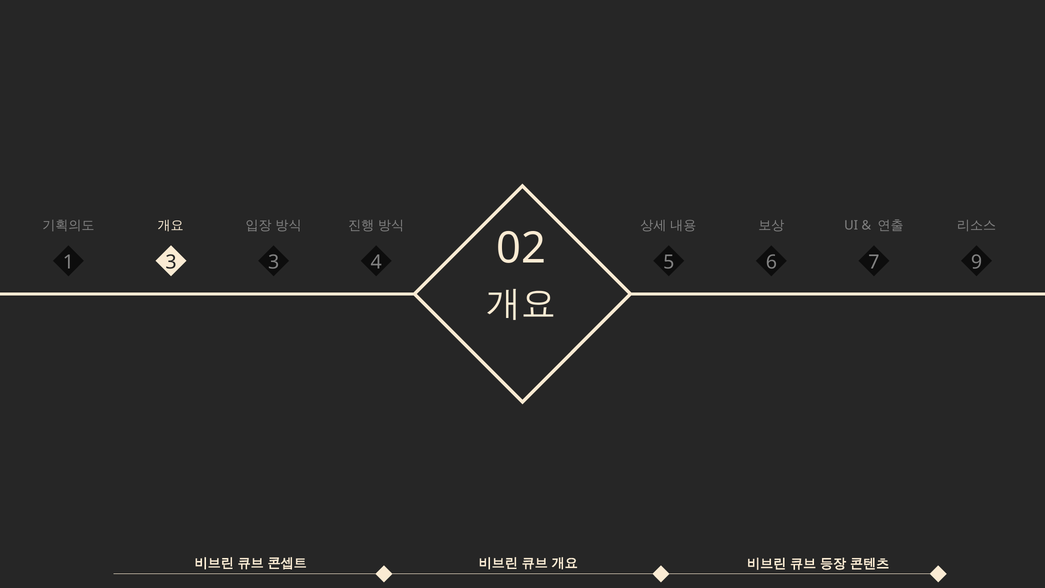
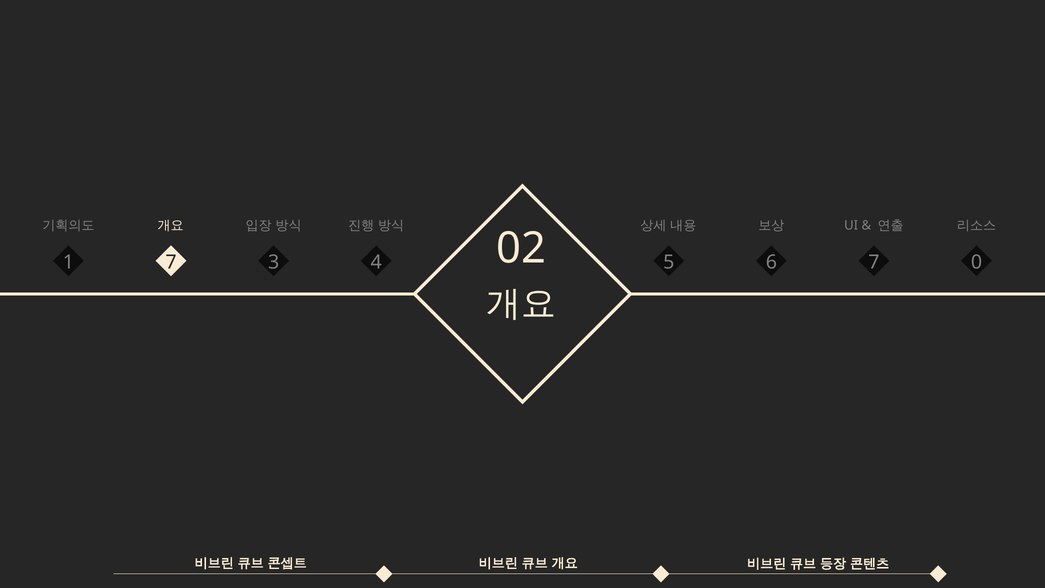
1 3: 3 -> 7 (171, 262)
9: 9 -> 0 (977, 262)
